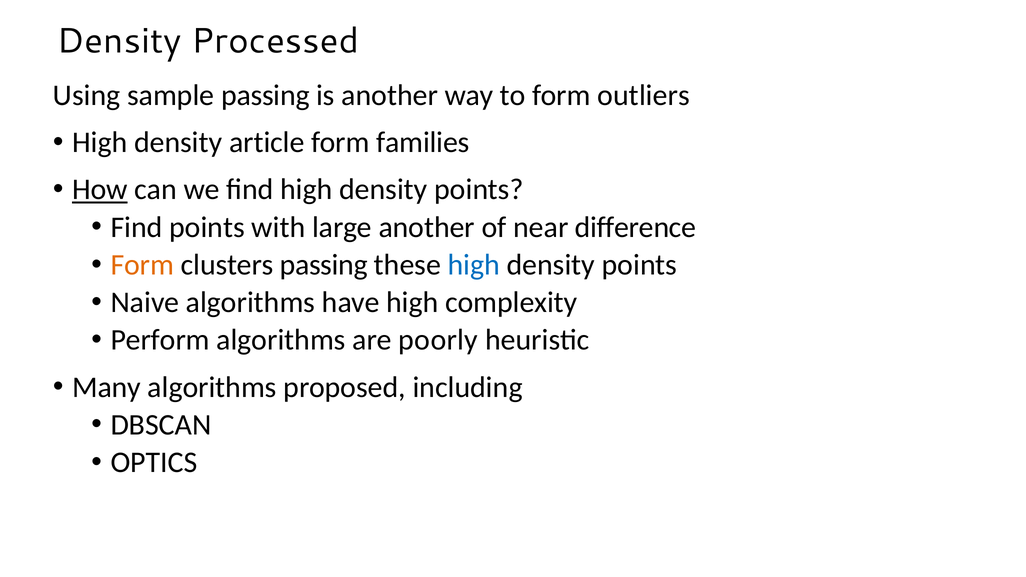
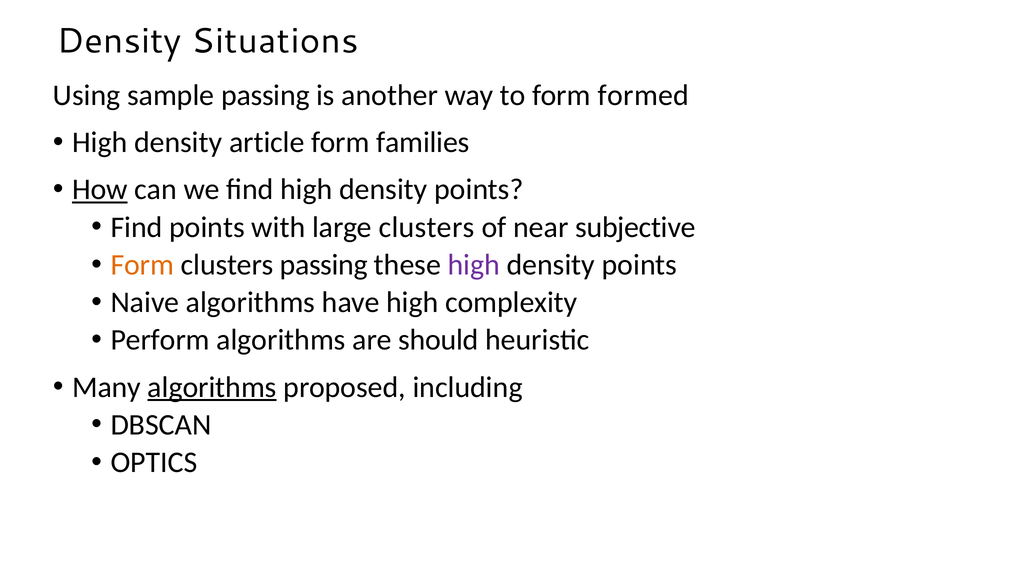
Processed: Processed -> Situations (275, 41)
outliers: outliers -> formed (644, 95)
large another: another -> clusters (427, 227)
difference: difference -> subjective (635, 227)
high colour: blue -> purple (474, 265)
poorly: poorly -> should (438, 340)
algorithms underline: none -> present (212, 387)
